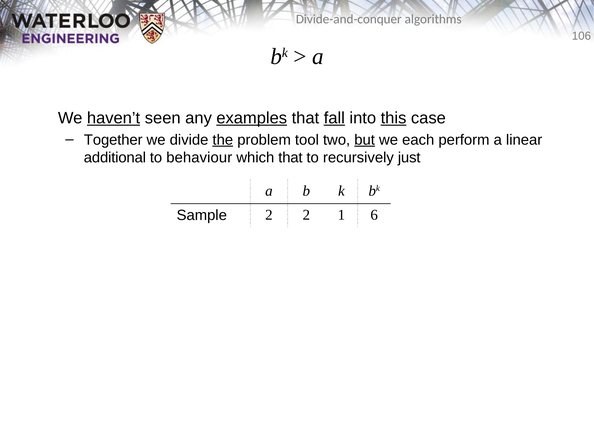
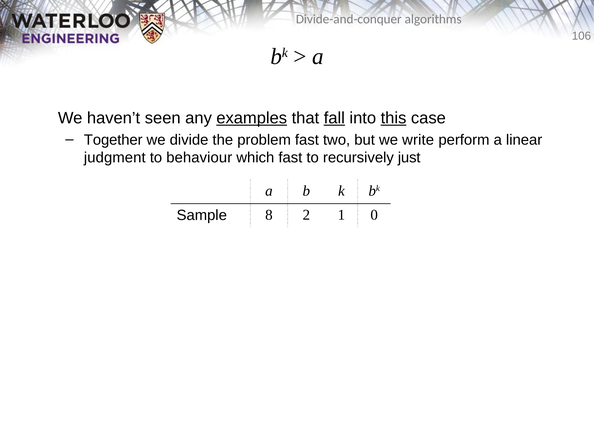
haven’t underline: present -> none (114, 118)
the underline: present -> none (223, 140)
problem tool: tool -> fast (307, 140)
but underline: present -> none (365, 140)
each: each -> write (418, 140)
additional: additional -> judgment (115, 157)
which that: that -> fast (290, 157)
Sample 2: 2 -> 8 (269, 215)
6: 6 -> 0 (374, 215)
